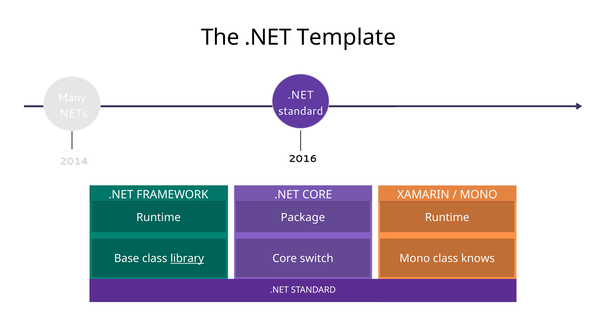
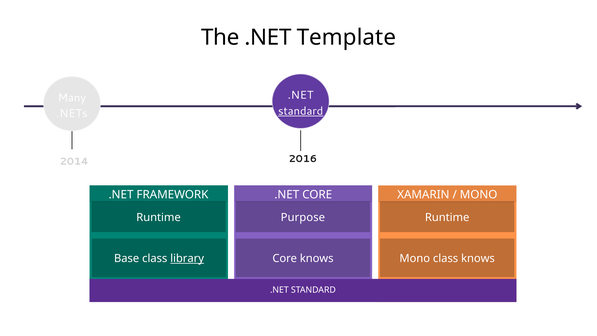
standard underline: none -> present (301, 111)
Package: Package -> Purpose (303, 217)
Core switch: switch -> knows (317, 258)
